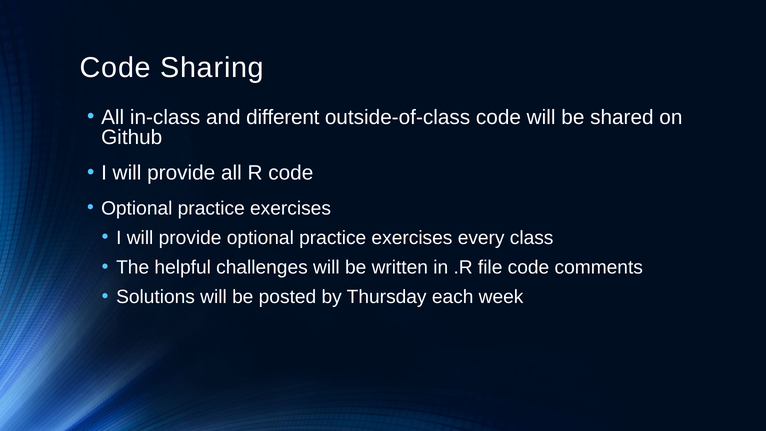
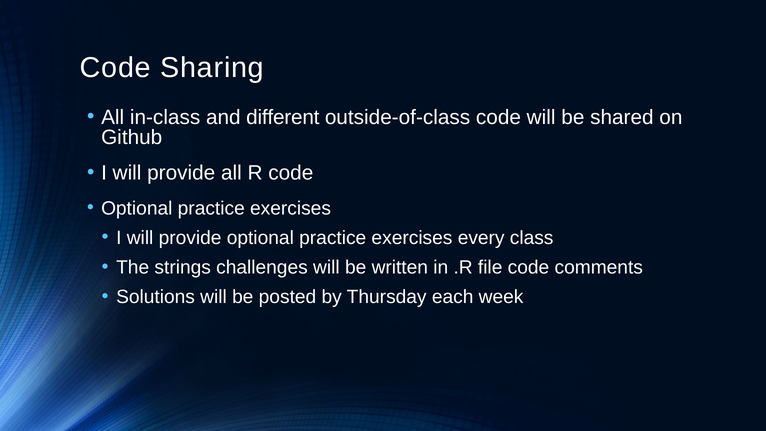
helpful: helpful -> strings (183, 267)
